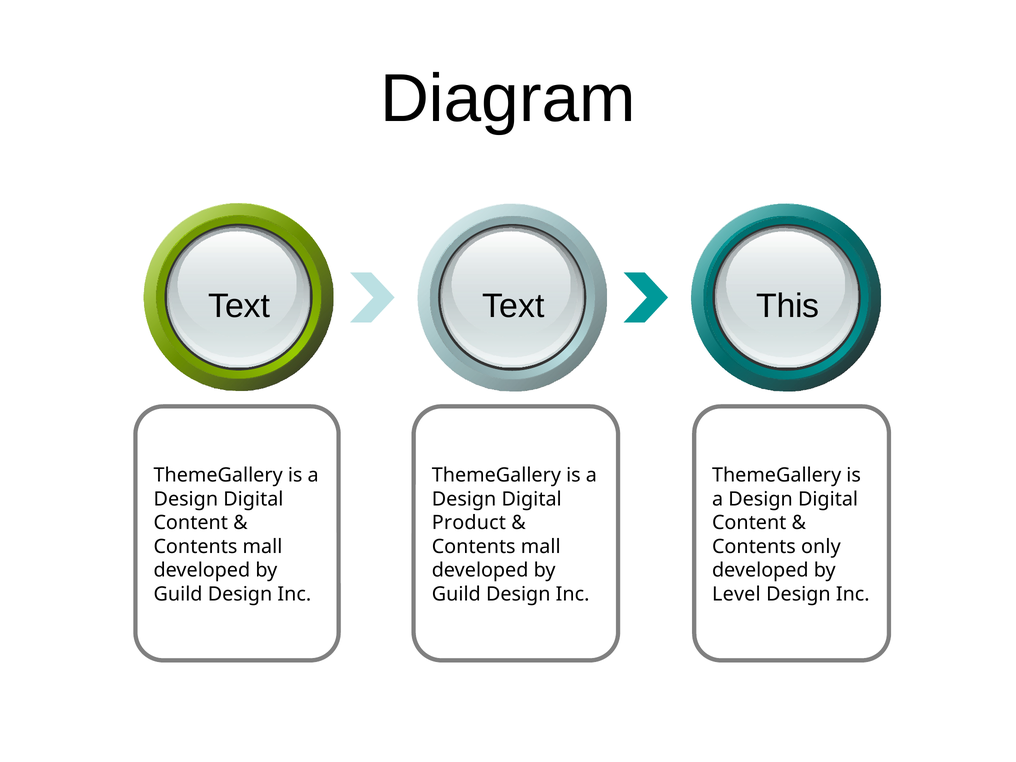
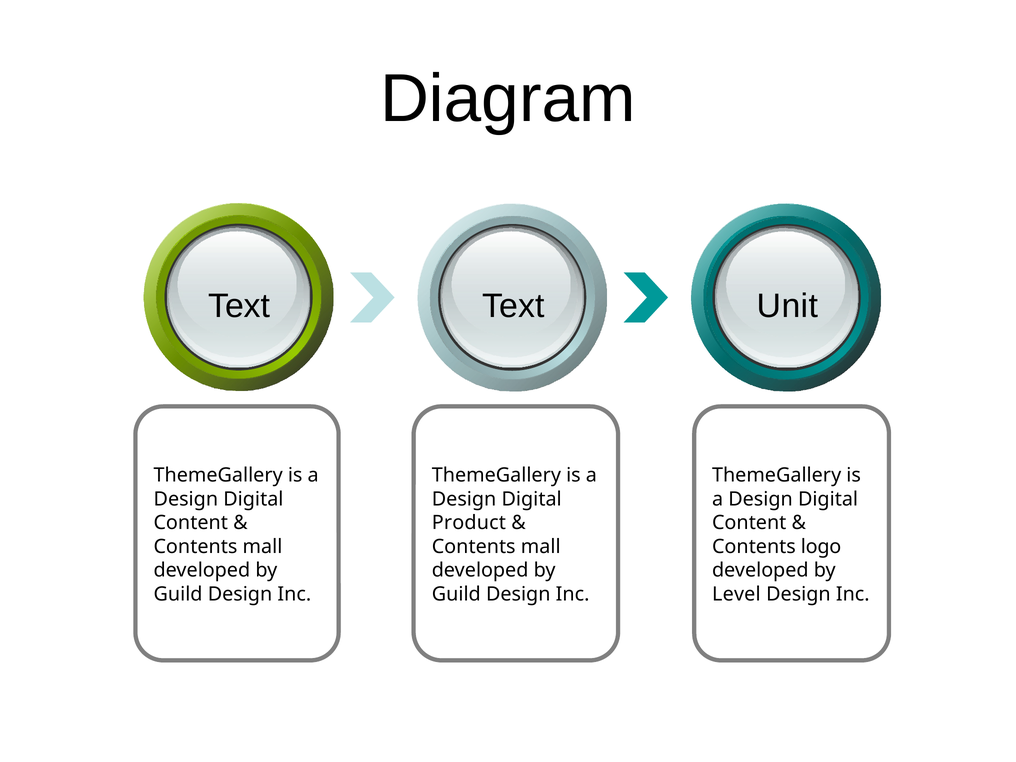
This: This -> Unit (787, 306)
only: only -> logo (821, 547)
